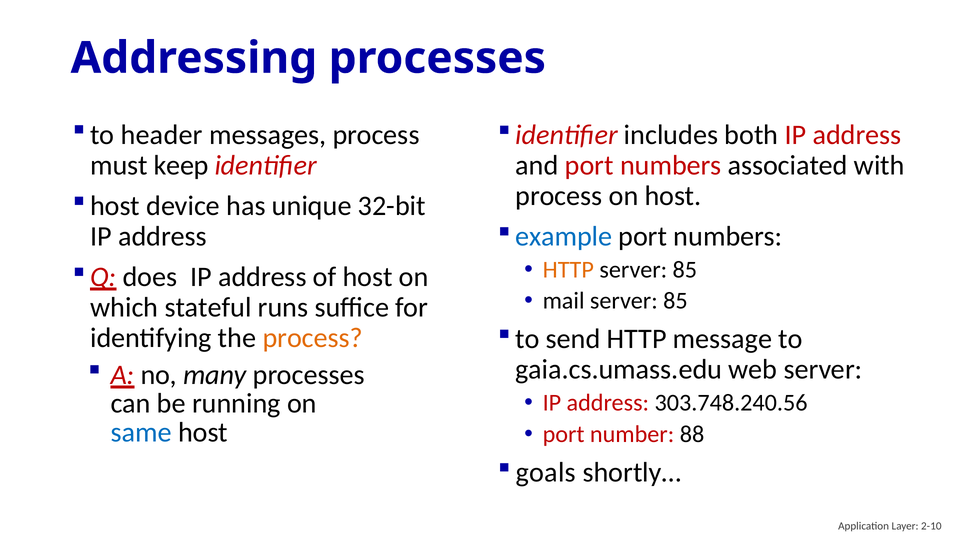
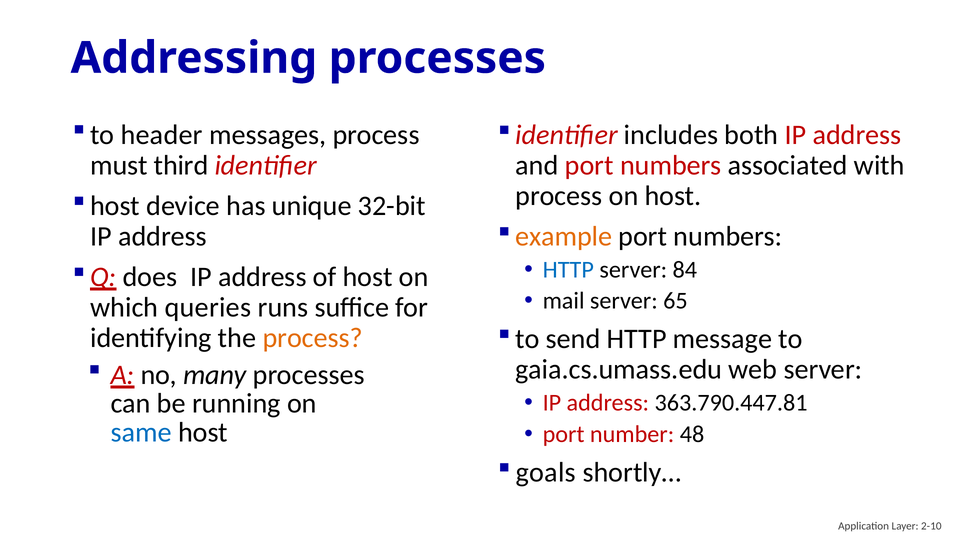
keep: keep -> third (181, 165)
example colour: blue -> orange (564, 236)
HTTP colour: orange -> blue (568, 270)
85: 85 -> 84 (685, 270)
mail server 85: 85 -> 65 (675, 301)
stateful: stateful -> queries (208, 307)
303.748.240.56: 303.748.240.56 -> 363.790.447.81 (731, 403)
88: 88 -> 48 (692, 434)
